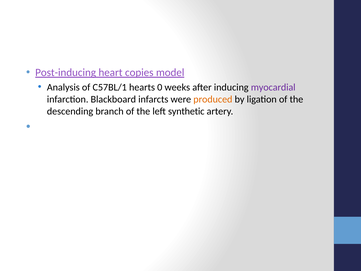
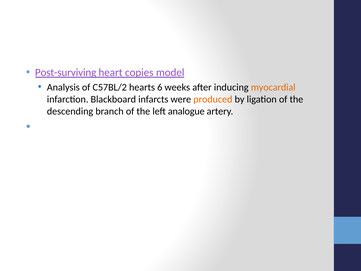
Post-inducing: Post-inducing -> Post-surviving (66, 72)
C57BL/1: C57BL/1 -> C57BL/2 (110, 87)
0: 0 -> 6 (160, 87)
myocardial colour: purple -> orange (273, 87)
synthetic: synthetic -> analogue (186, 111)
